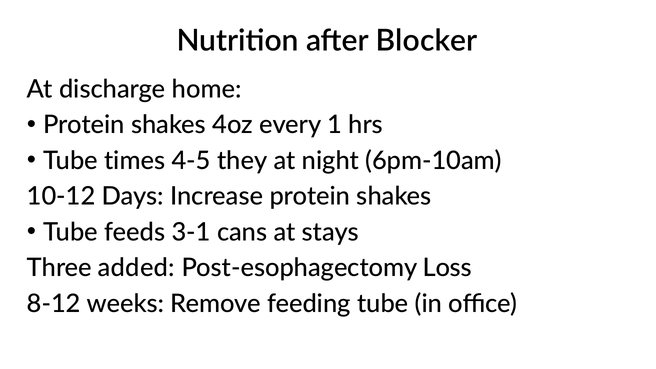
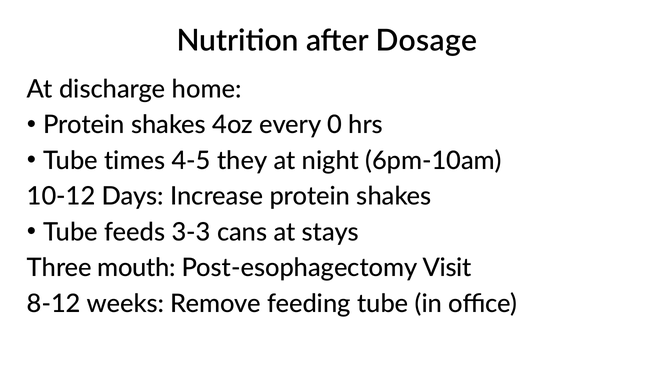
Blocker: Blocker -> Dosage (426, 41)
1: 1 -> 0 (335, 125)
3-1: 3-1 -> 3-3 (191, 232)
added: added -> mouth (137, 268)
Loss: Loss -> Visit (447, 268)
